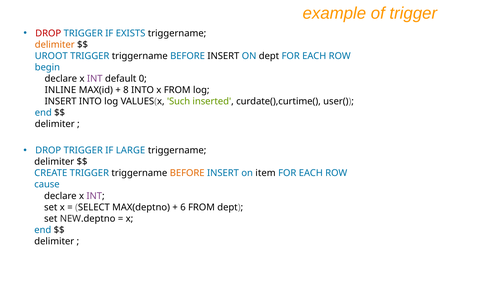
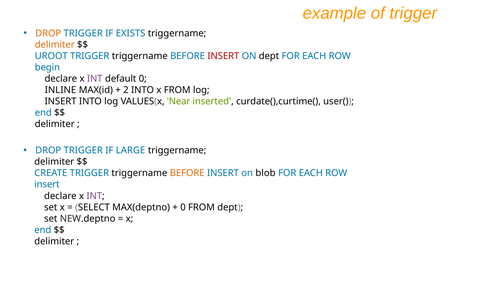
DROP colour: red -> orange (48, 33)
INSERT colour: black -> red (223, 56)
8: 8 -> 2 (126, 90)
Such: Such -> Near (179, 101)
item: item -> blob (266, 173)
cause: cause -> insert (47, 184)
6: 6 -> 0 (183, 207)
